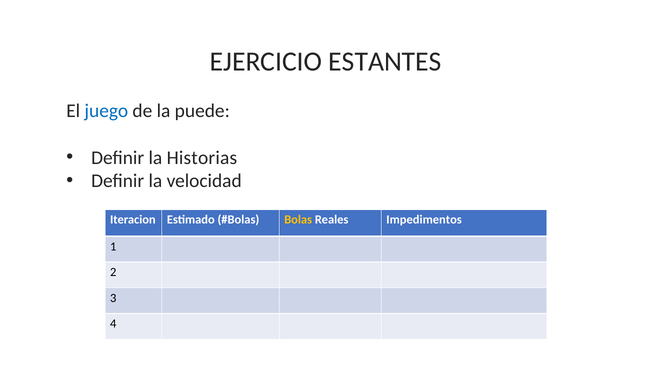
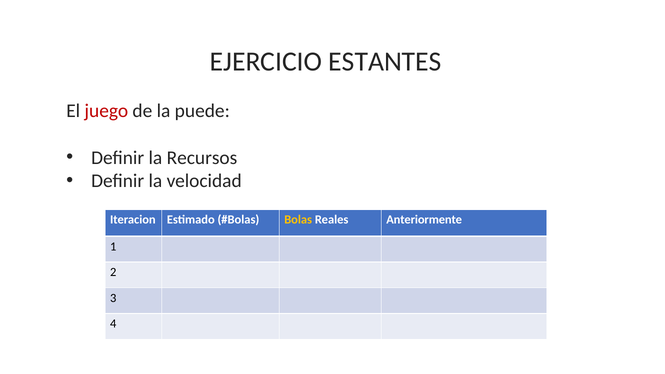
juego colour: blue -> red (106, 111)
Historias: Historias -> Recursos (202, 158)
Impedimentos: Impedimentos -> Anteriormente (424, 220)
